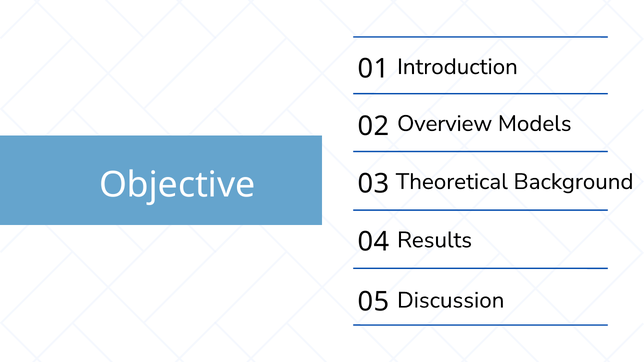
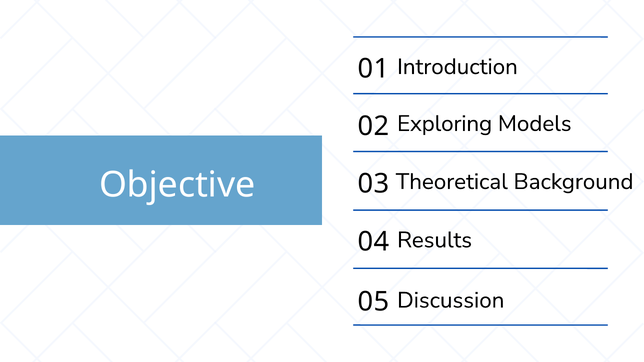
Overview: Overview -> Exploring (445, 124)
